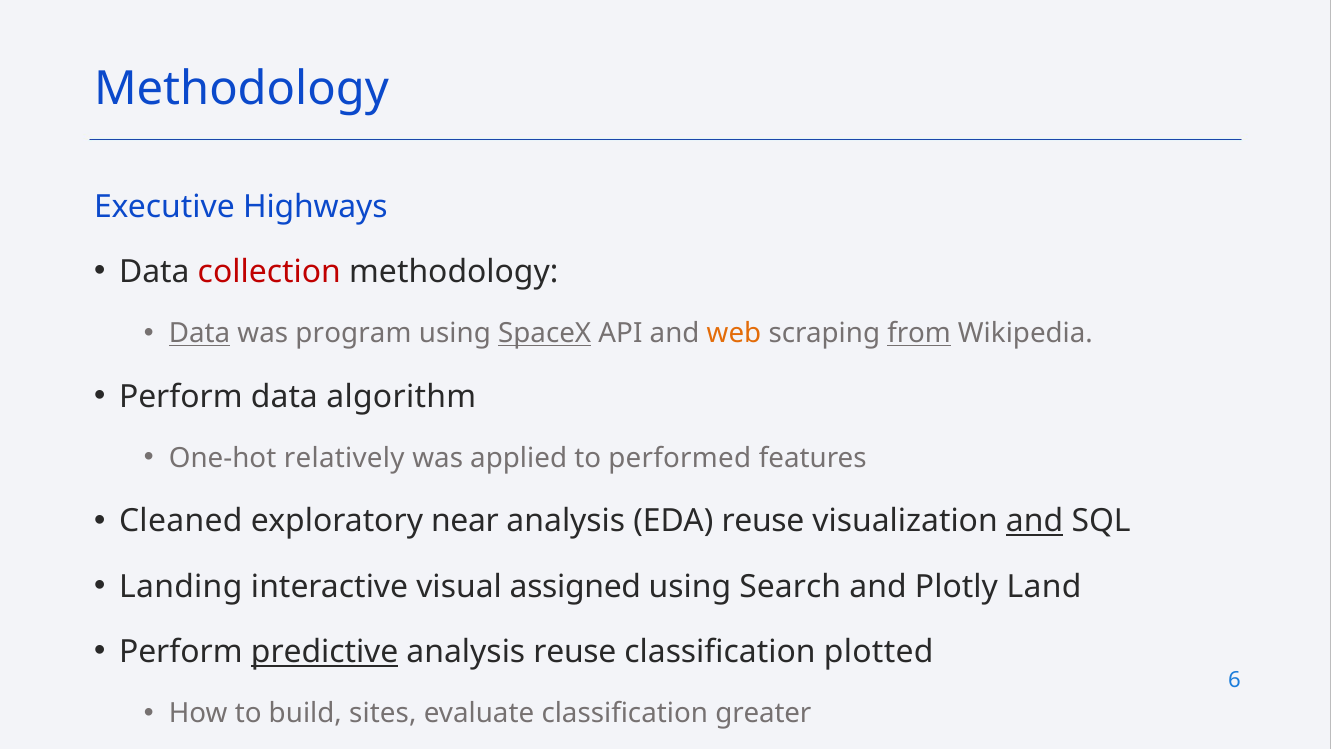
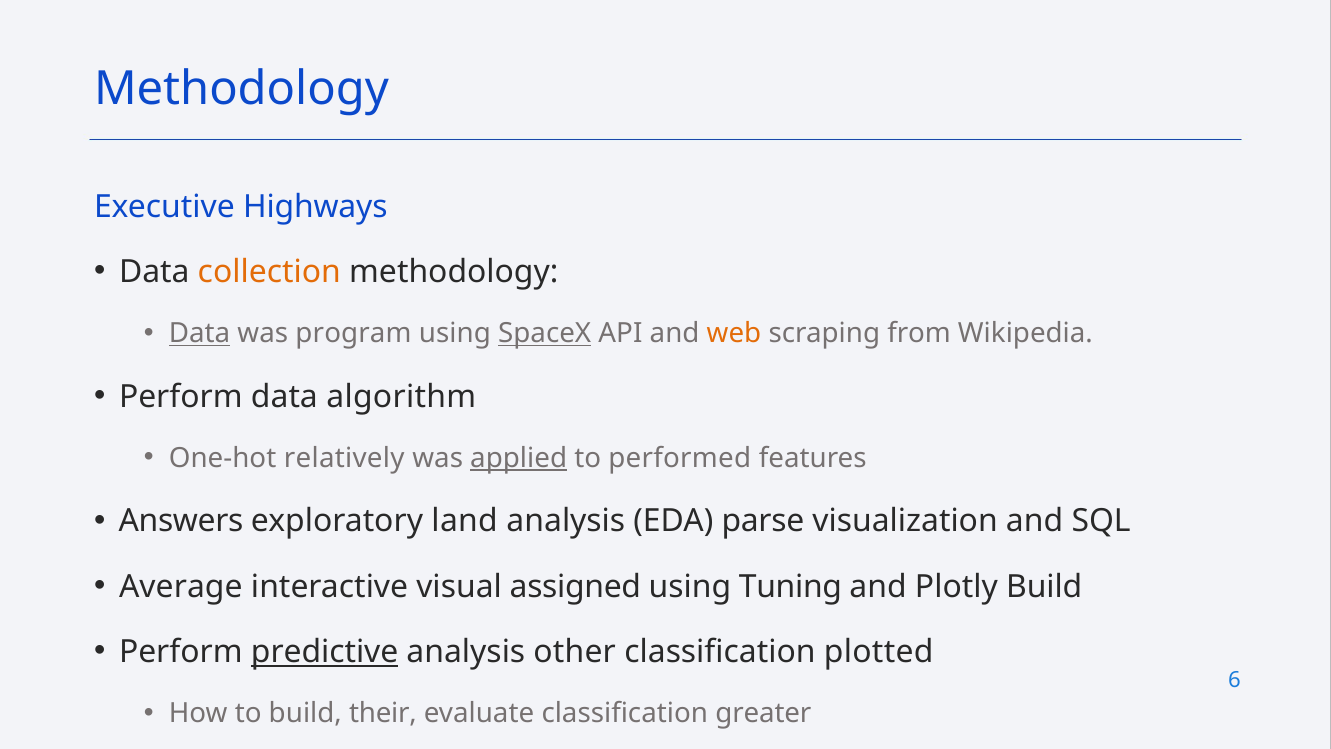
collection colour: red -> orange (269, 272)
from underline: present -> none (919, 333)
applied underline: none -> present (519, 458)
Cleaned: Cleaned -> Answers (181, 521)
near: near -> land (465, 521)
EDA reuse: reuse -> parse (763, 521)
and underline: present -> none (1035, 521)
Landing: Landing -> Average (181, 586)
Search: Search -> Tuning (790, 586)
Plotly Land: Land -> Build (1044, 586)
analysis reuse: reuse -> other (575, 652)
sites: sites -> their (383, 713)
